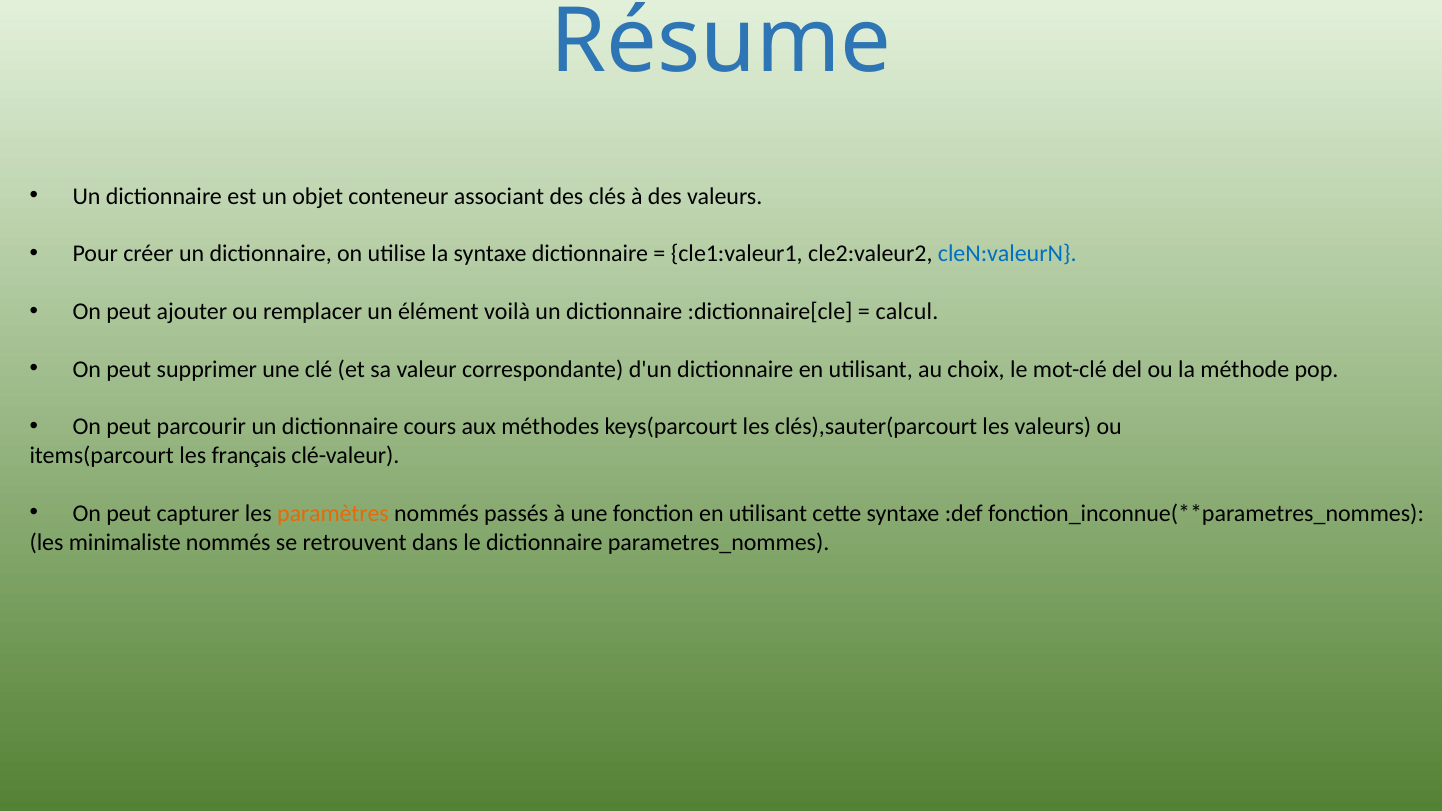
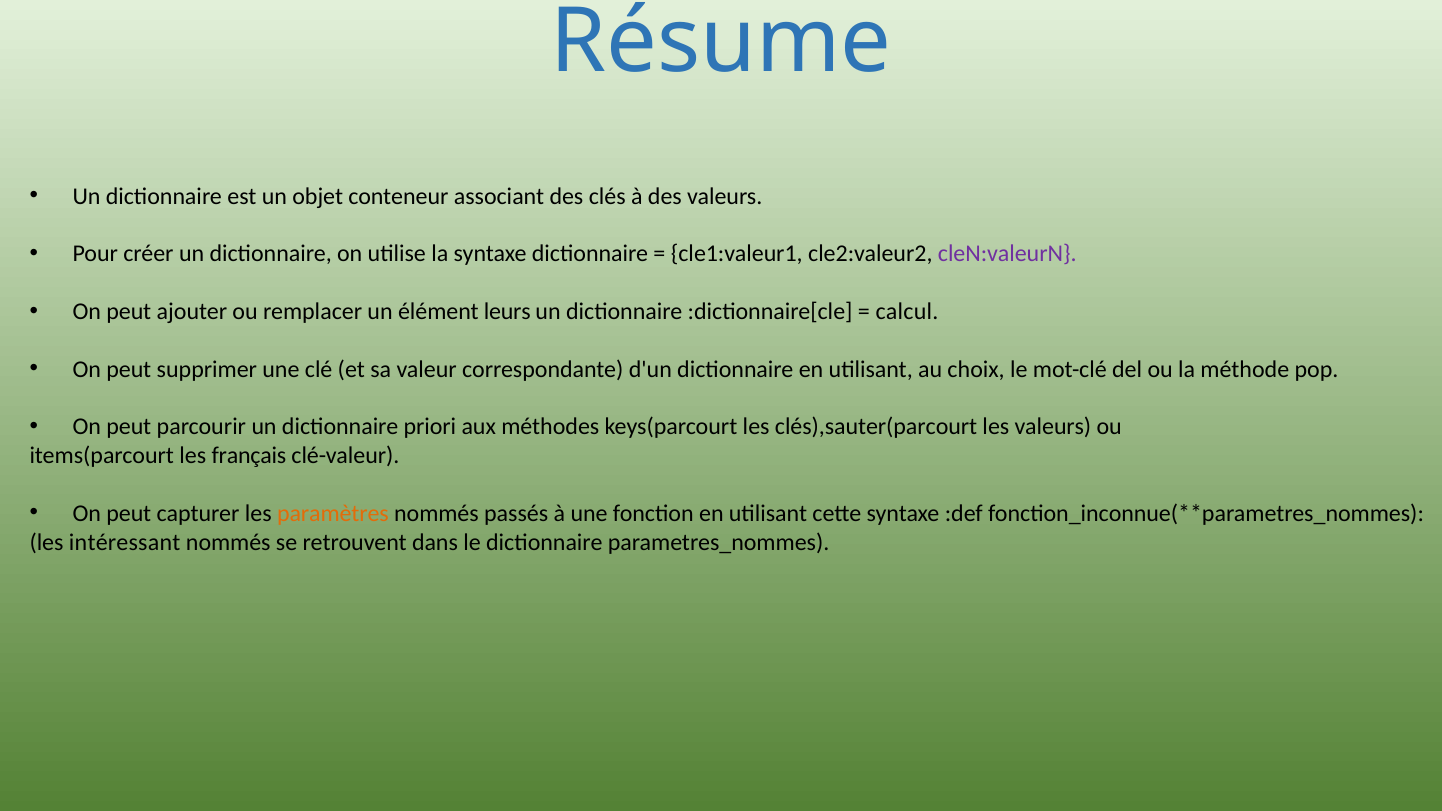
cleN:valeurN colour: blue -> purple (1007, 254)
voilà: voilà -> leurs (507, 312)
cours: cours -> priori (430, 427)
minimaliste: minimaliste -> intéressant (125, 542)
